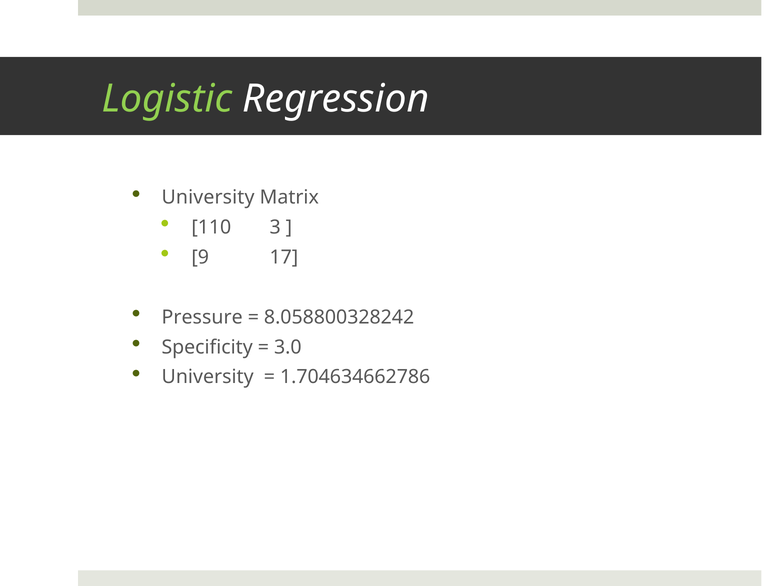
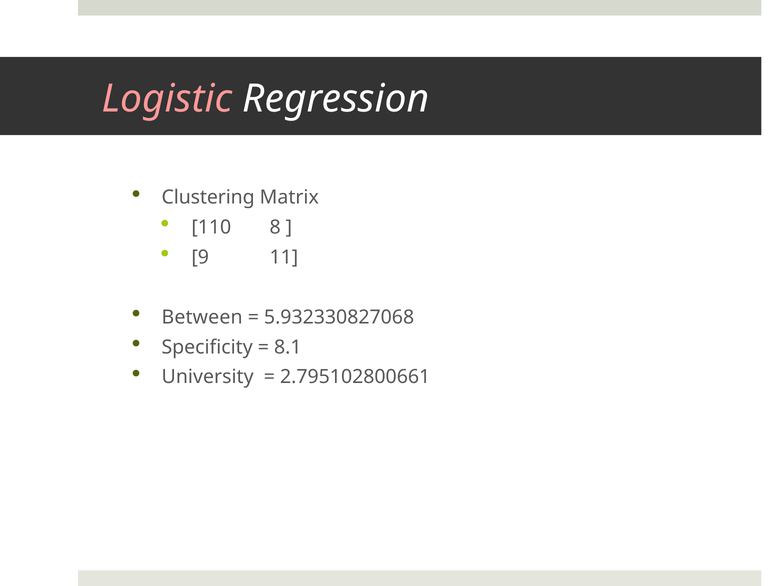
Logistic colour: light green -> pink (167, 99)
University: University -> Clustering (208, 197)
3: 3 -> 8 (275, 227)
17: 17 -> 11 (284, 257)
Pressure: Pressure -> Between (202, 317)
8.058800328242: 8.058800328242 -> 5.932330827068 (339, 317)
3.0: 3.0 -> 8.1 (288, 347)
1.704634662786: 1.704634662786 -> 2.795102800661 (355, 377)
